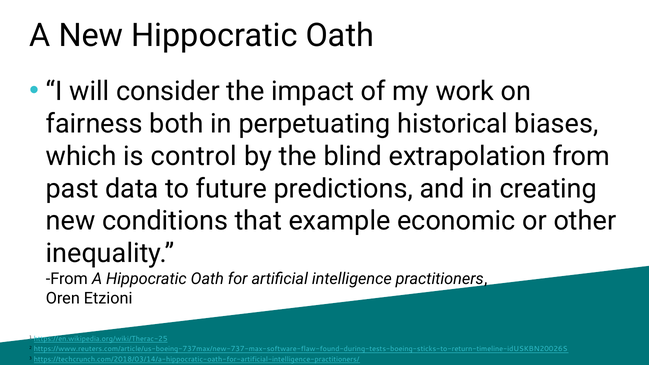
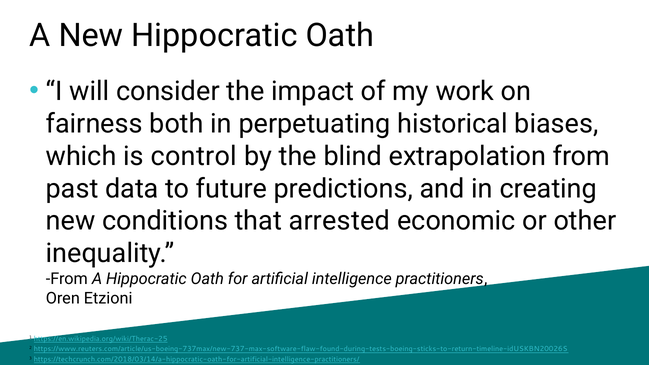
example: example -> arrested (339, 221)
